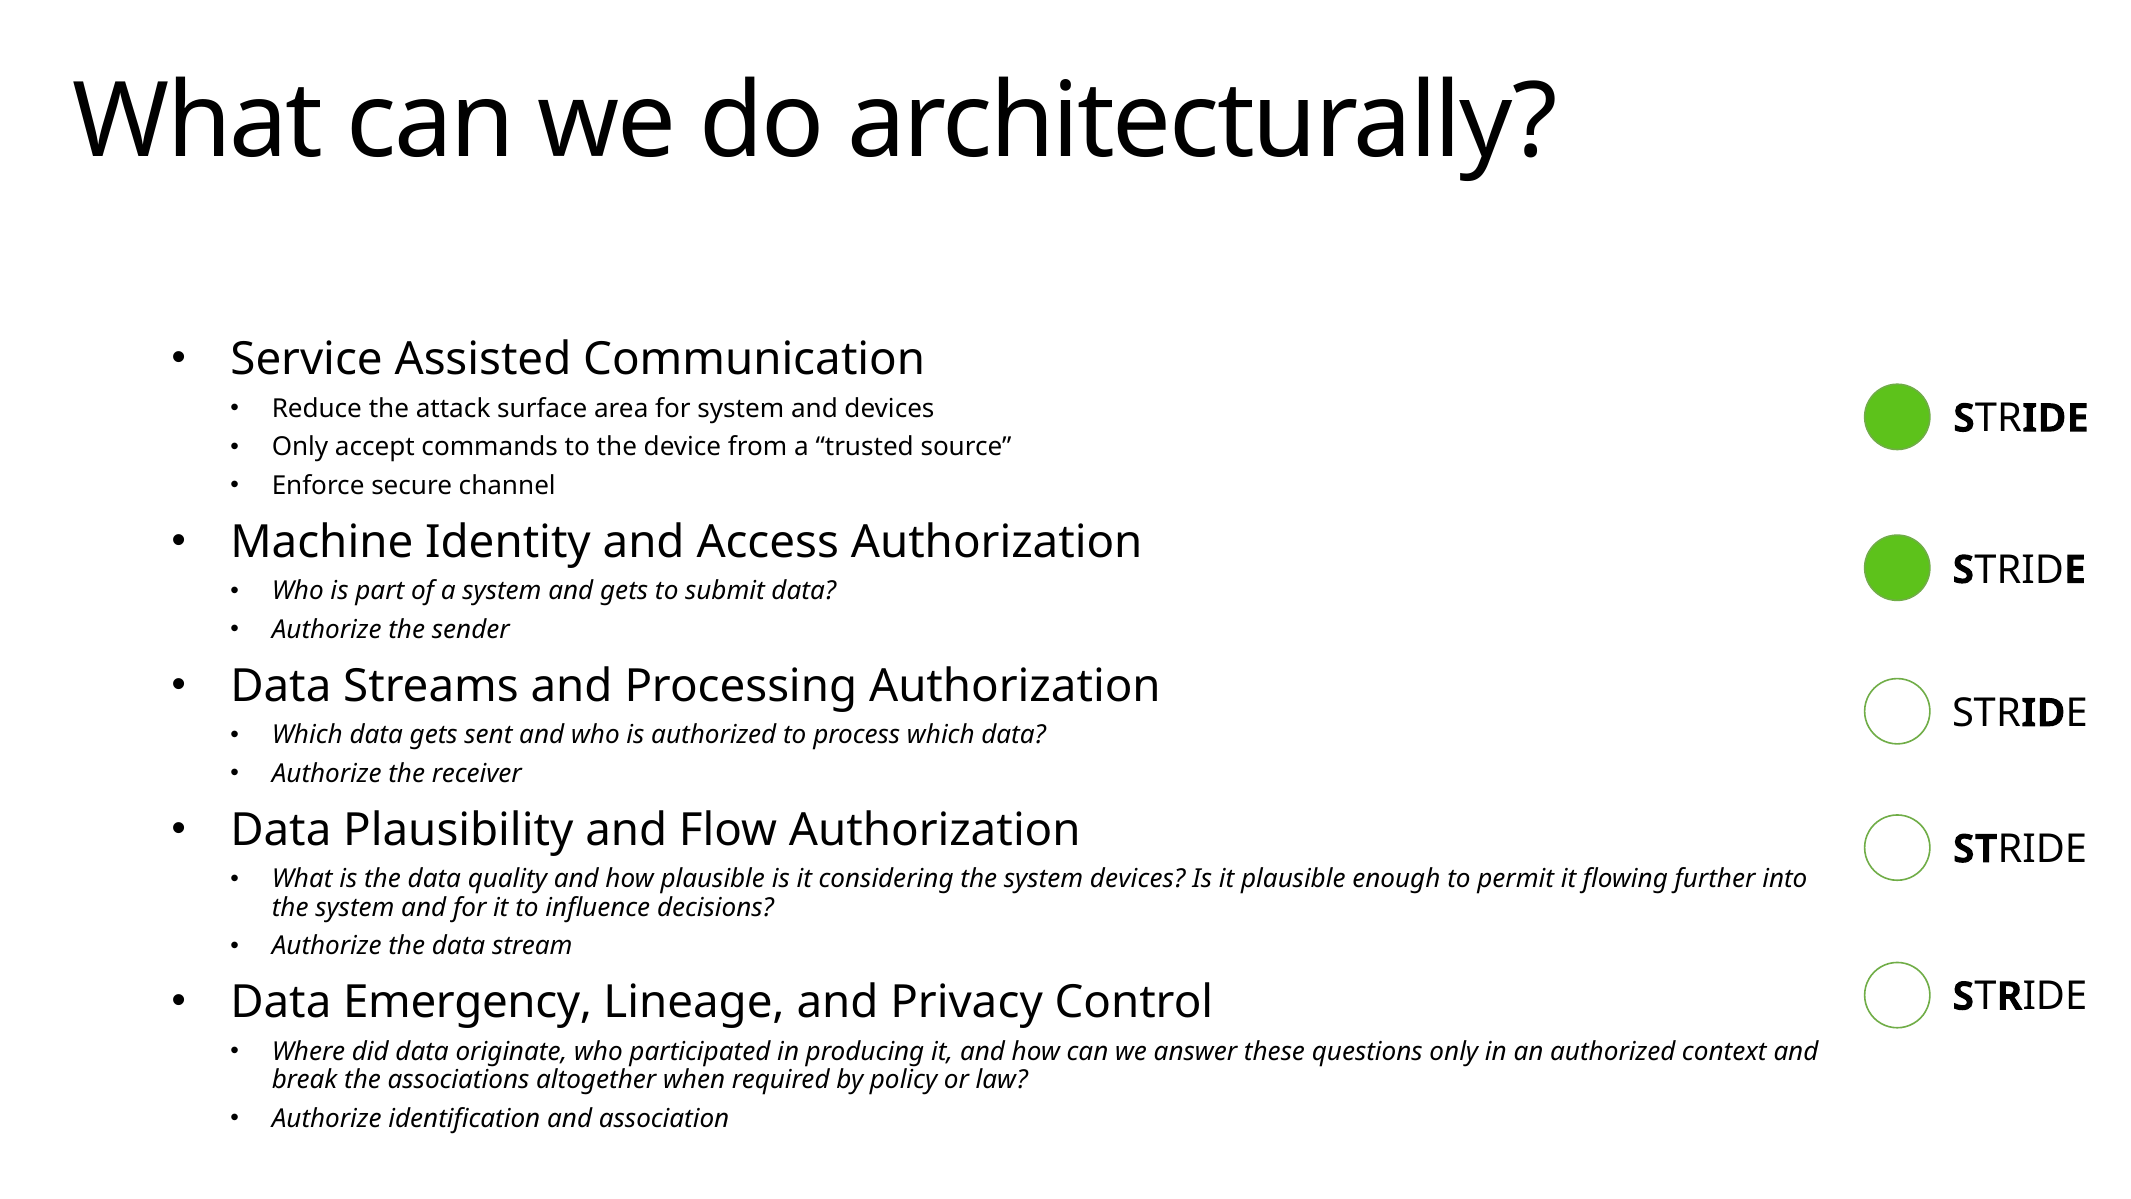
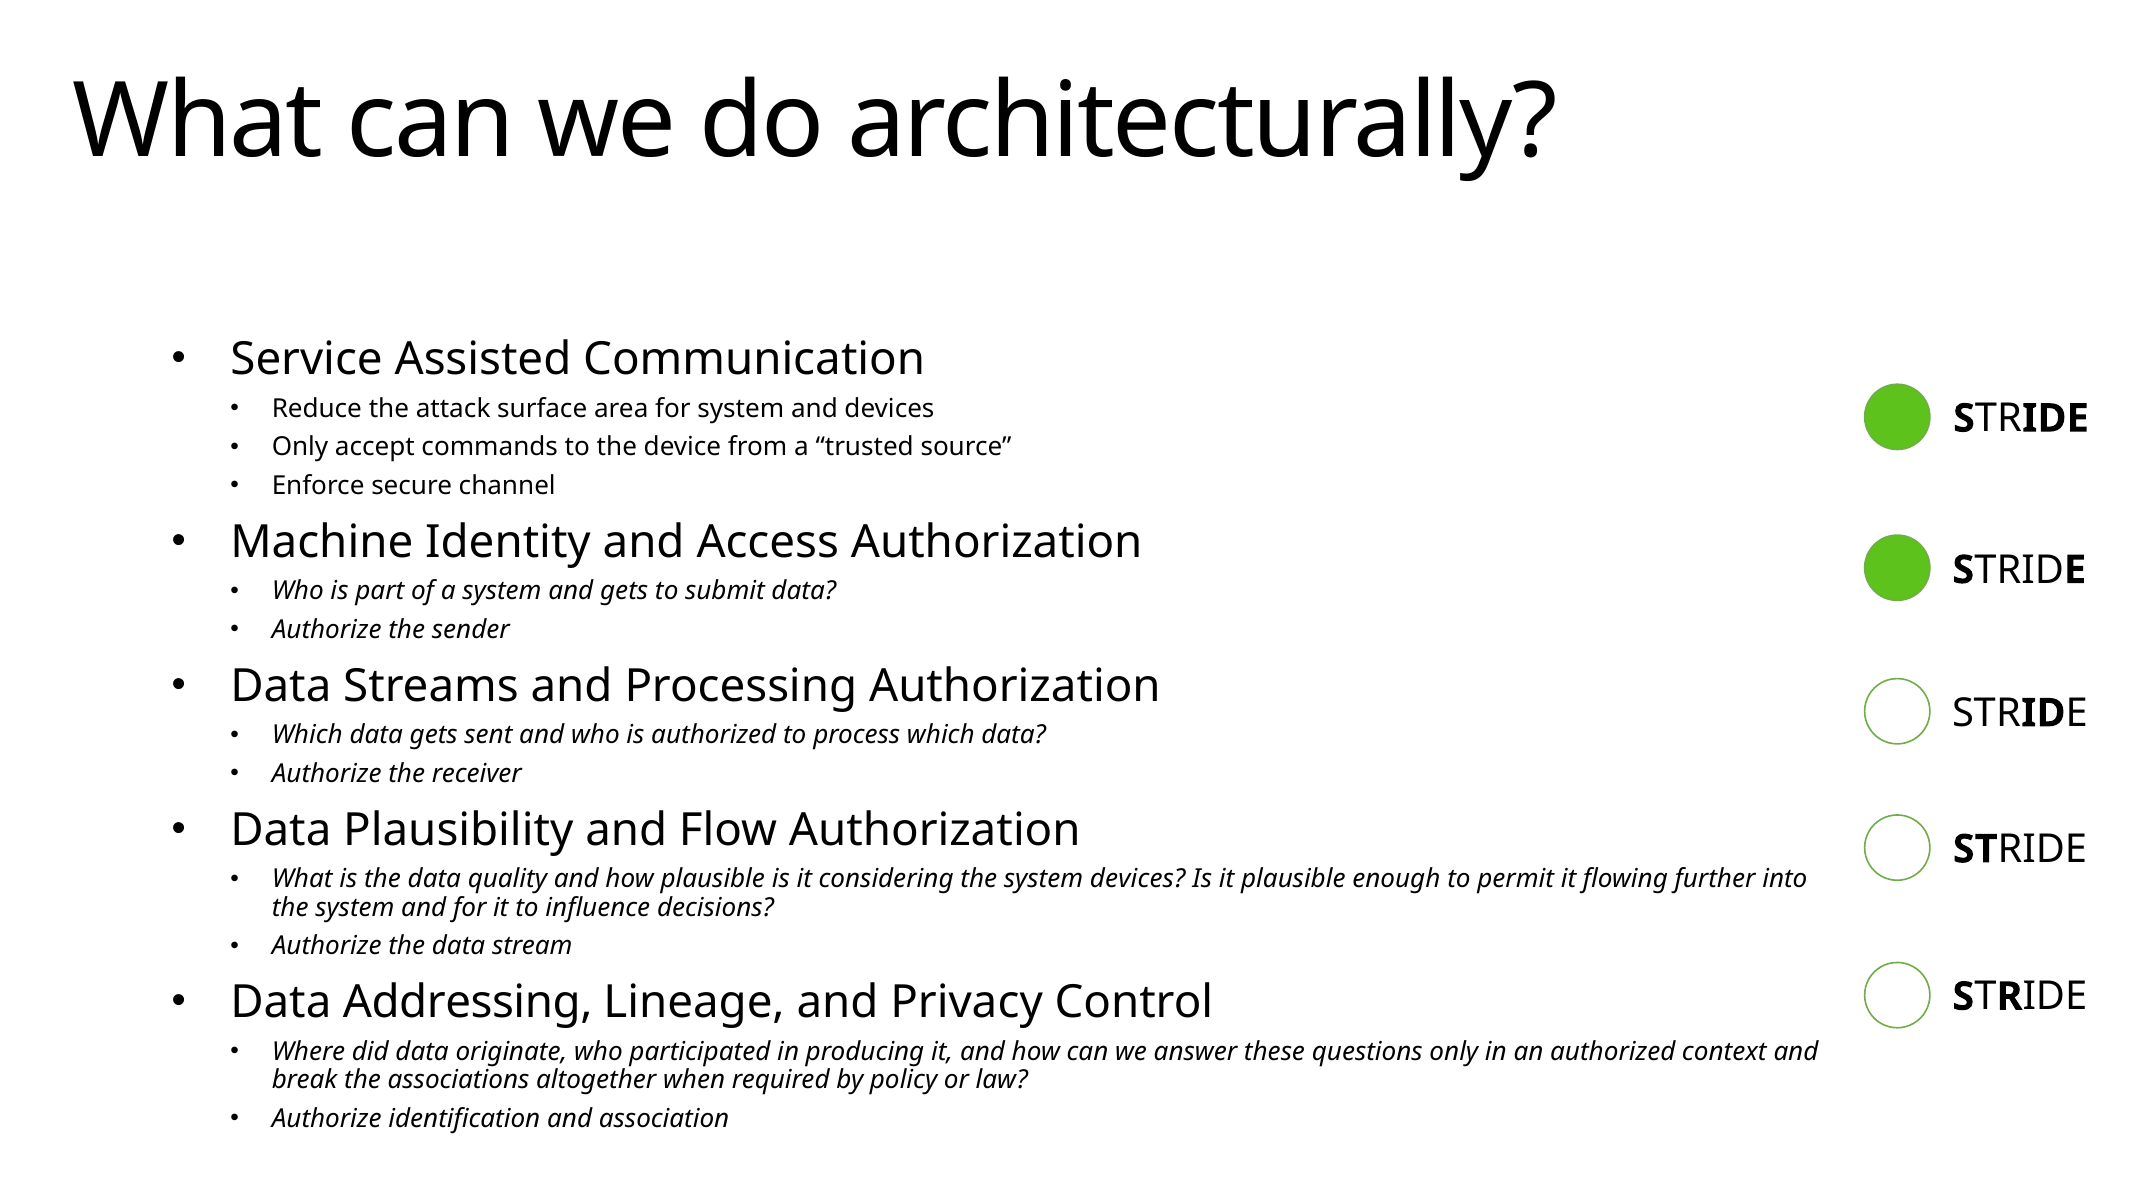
Emergency: Emergency -> Addressing (468, 1002)
